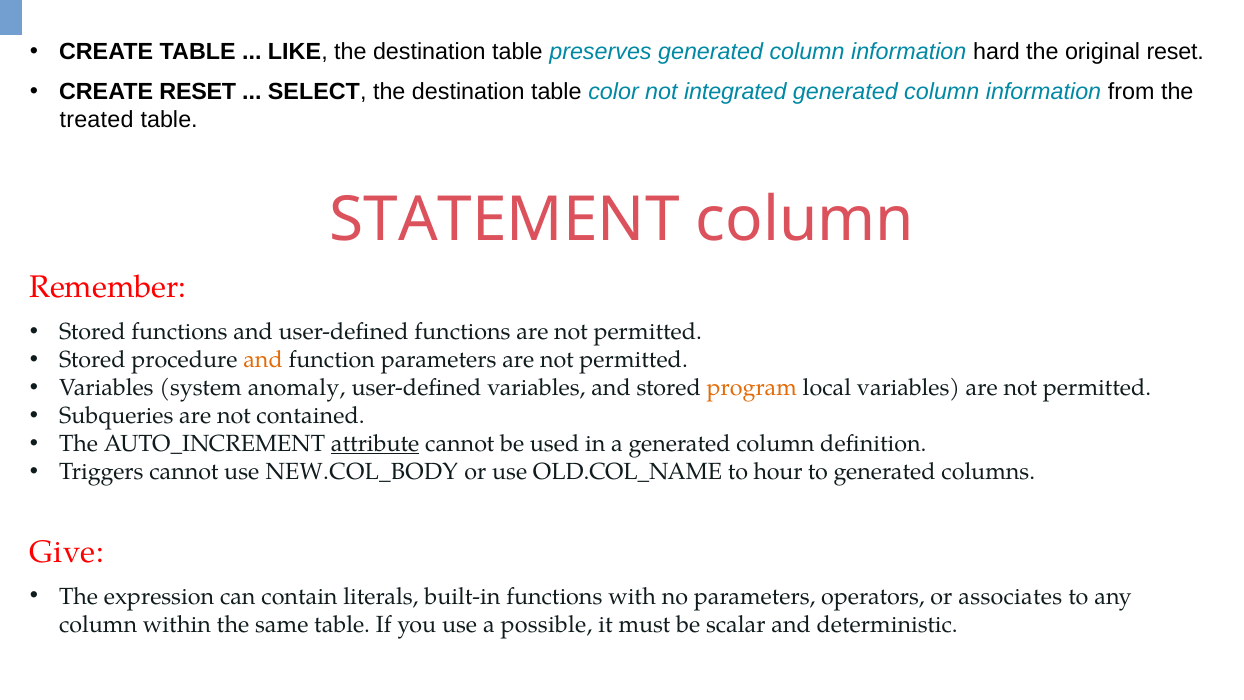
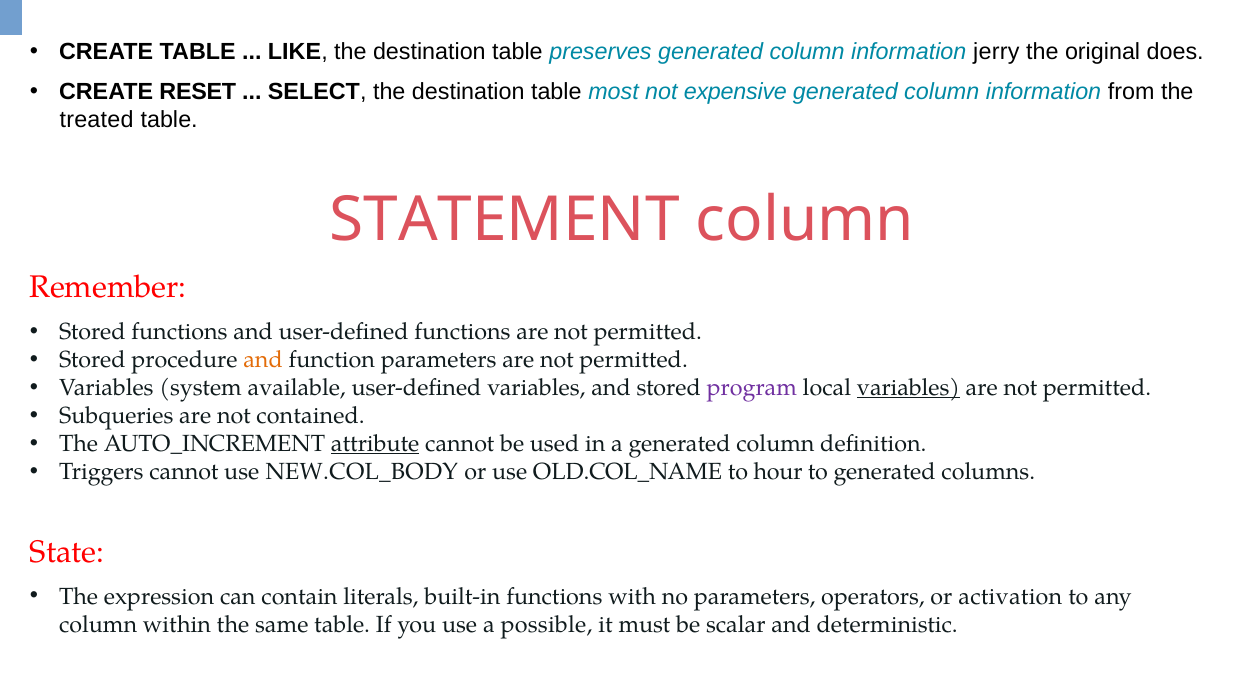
hard: hard -> jerry (996, 52)
original reset: reset -> does (1175, 52)
color: color -> most (614, 92)
integrated: integrated -> expensive (735, 92)
anomaly: anomaly -> available (297, 388)
program colour: orange -> purple (752, 388)
variables underline: none -> present (908, 388)
Give: Give -> State (67, 552)
associates: associates -> activation (1010, 596)
